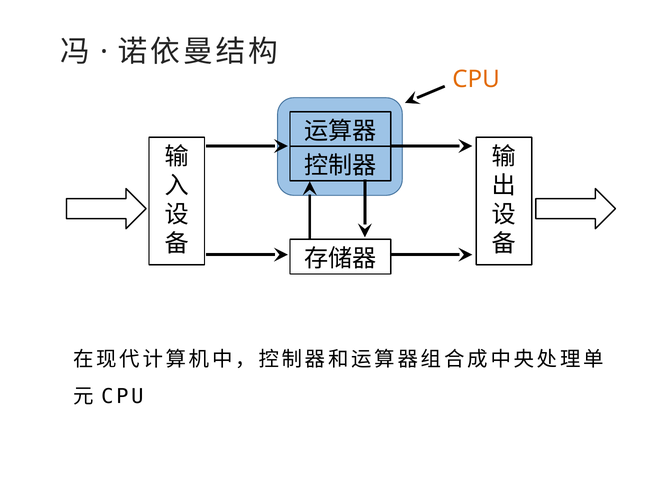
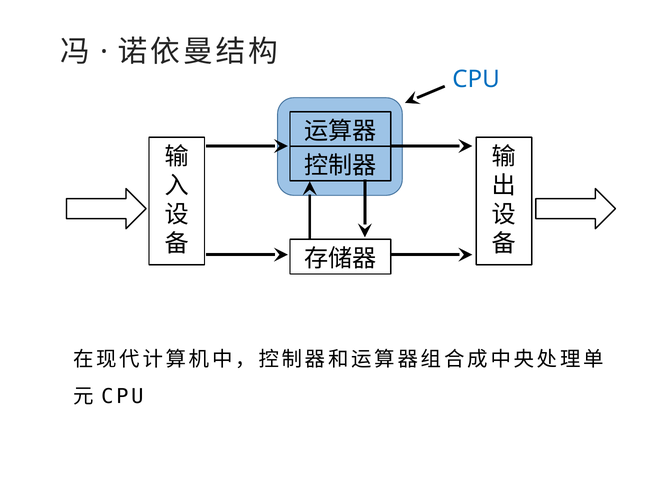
CPU colour: orange -> blue (476, 79)
